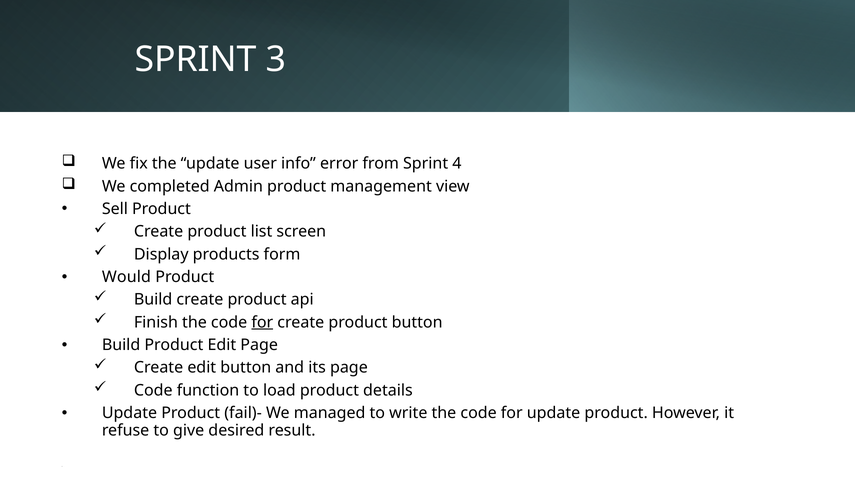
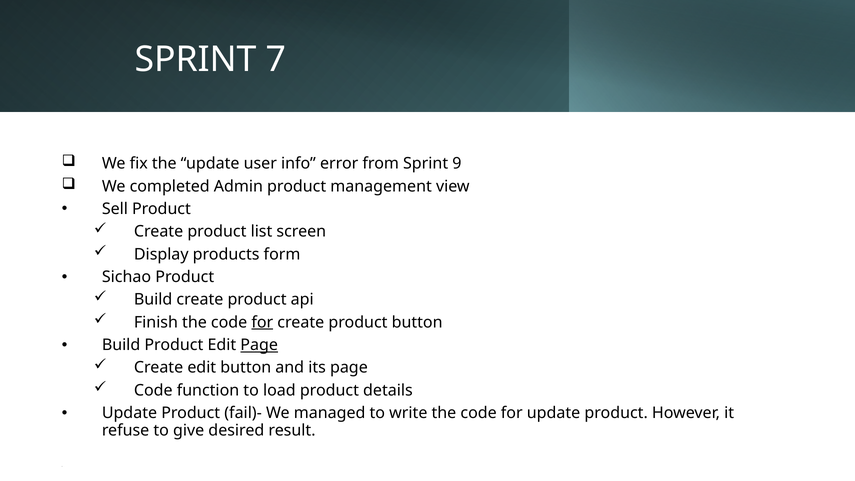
3: 3 -> 7 (276, 59)
4: 4 -> 9 (457, 164)
Would: Would -> Sichao (127, 277)
Page underline: none -> present (259, 345)
